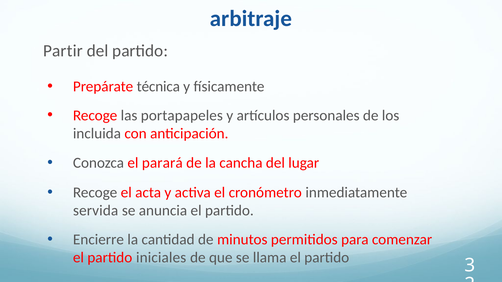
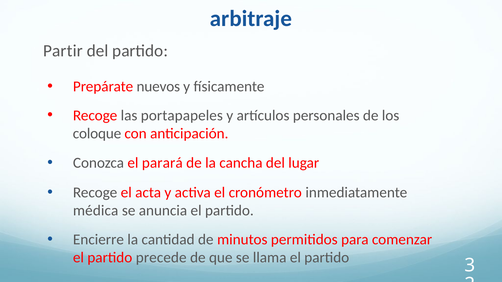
técnica: técnica -> nuevos (158, 87)
incluida: incluida -> coloque (97, 134)
servida: servida -> médica (96, 211)
iniciales: iniciales -> precede (161, 258)
